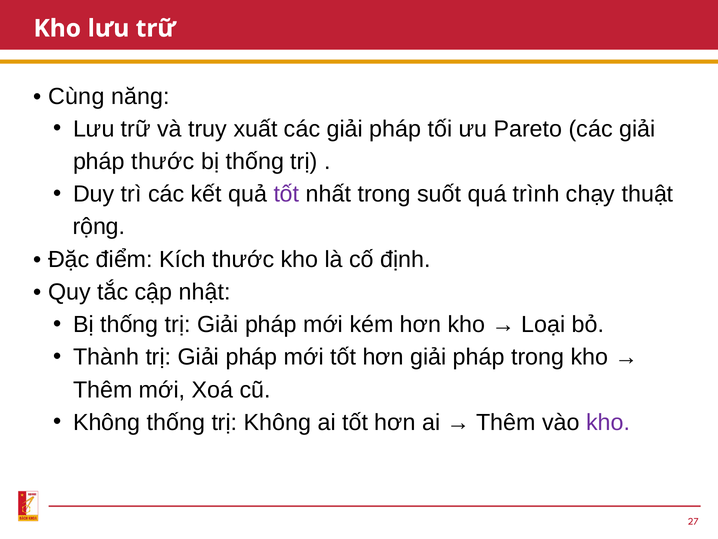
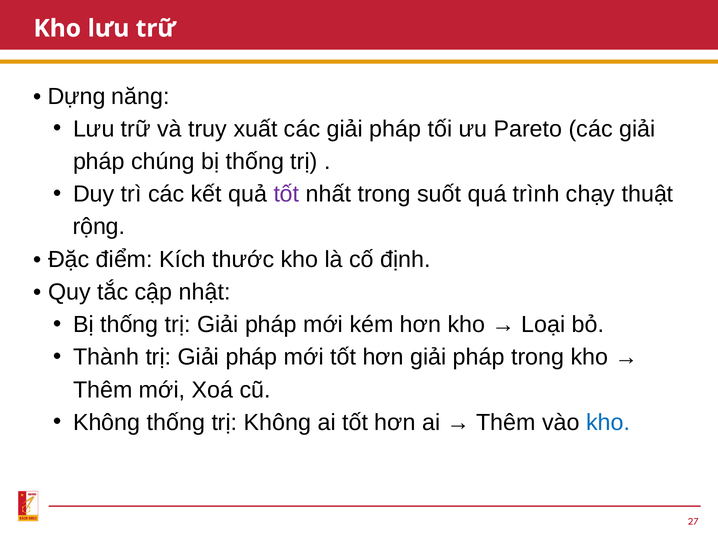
Cùng: Cùng -> Dựng (77, 96)
pháp thước: thước -> chúng (163, 161)
kho colour: purple -> blue (608, 422)
